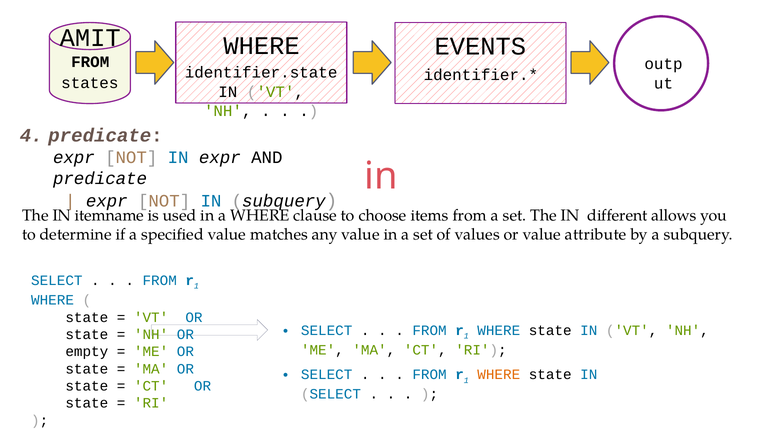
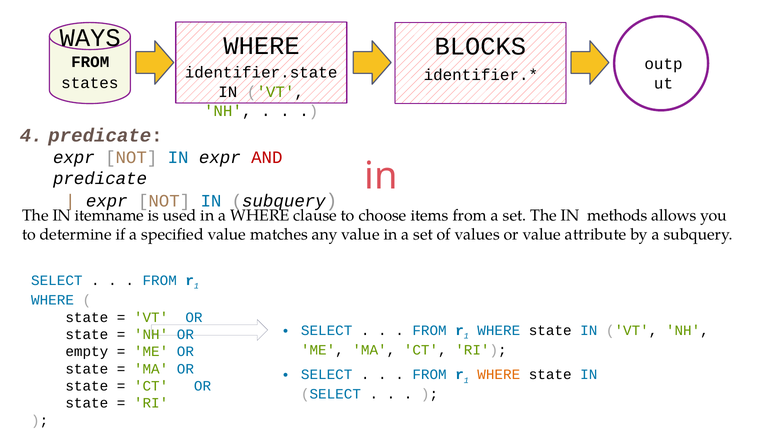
AMIT: AMIT -> WAYS (90, 38)
EVENTS: EVENTS -> BLOCKS (480, 46)
AND colour: black -> red (267, 157)
different: different -> methods (617, 215)
